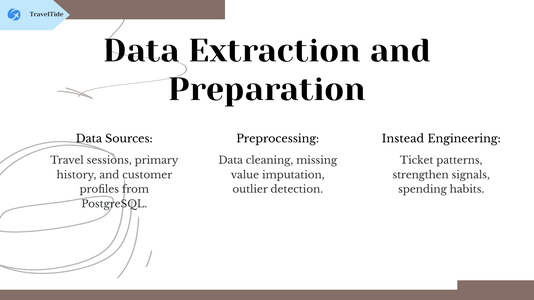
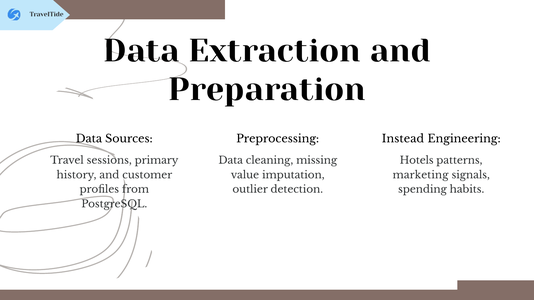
Ticket: Ticket -> Hotels (417, 161)
strengthen: strengthen -> marketing (421, 175)
